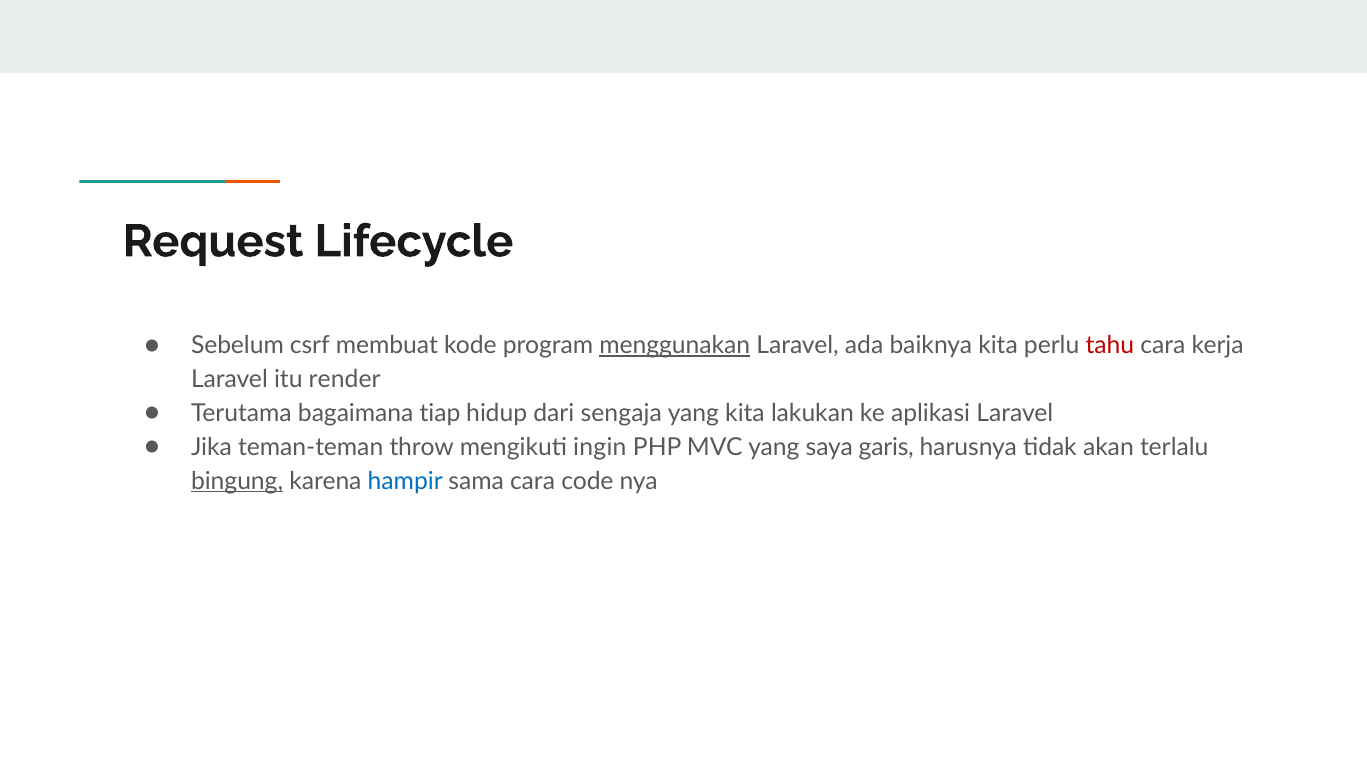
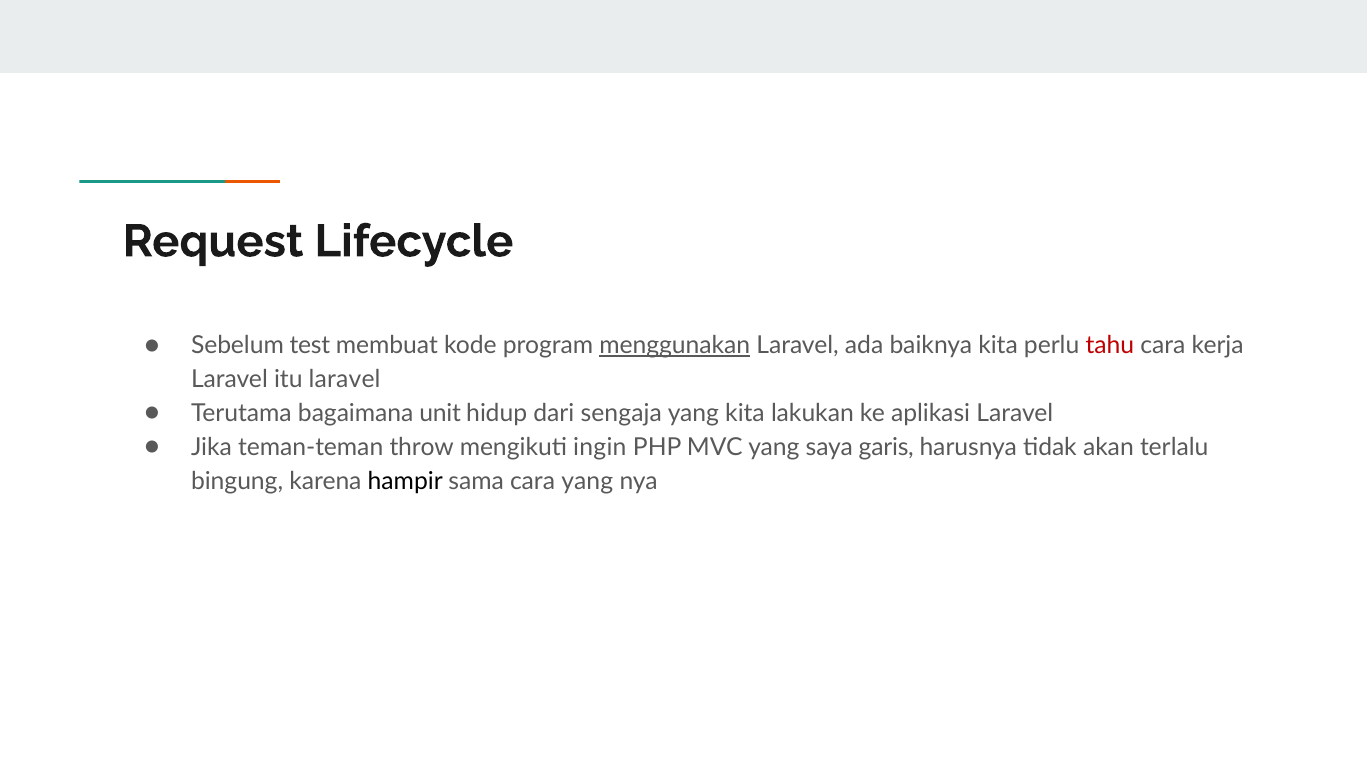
csrf: csrf -> test (310, 345)
itu render: render -> laravel (345, 379)
tiap: tiap -> unit (440, 413)
bingung underline: present -> none (237, 481)
hampir colour: blue -> black (405, 481)
cara code: code -> yang (587, 481)
